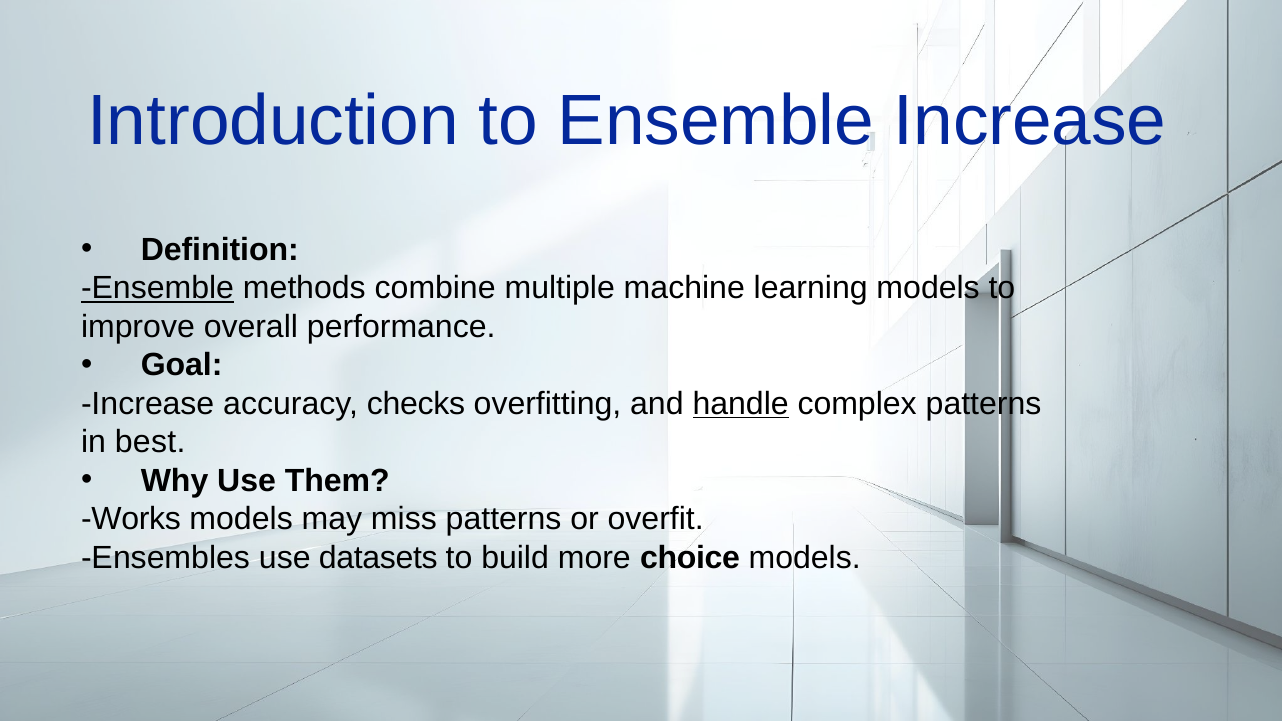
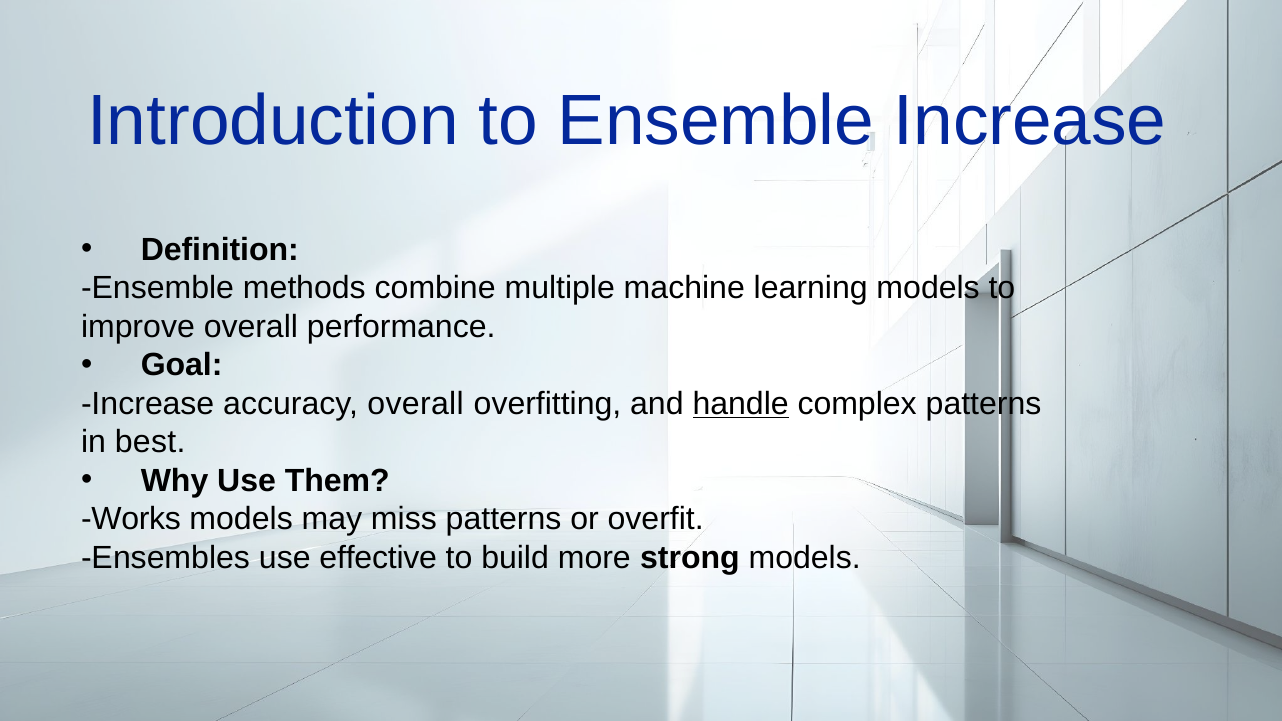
Ensemble underline: present -> none (158, 288)
accuracy checks: checks -> overall (416, 404)
datasets: datasets -> effective (378, 558)
choice: choice -> strong (690, 558)
